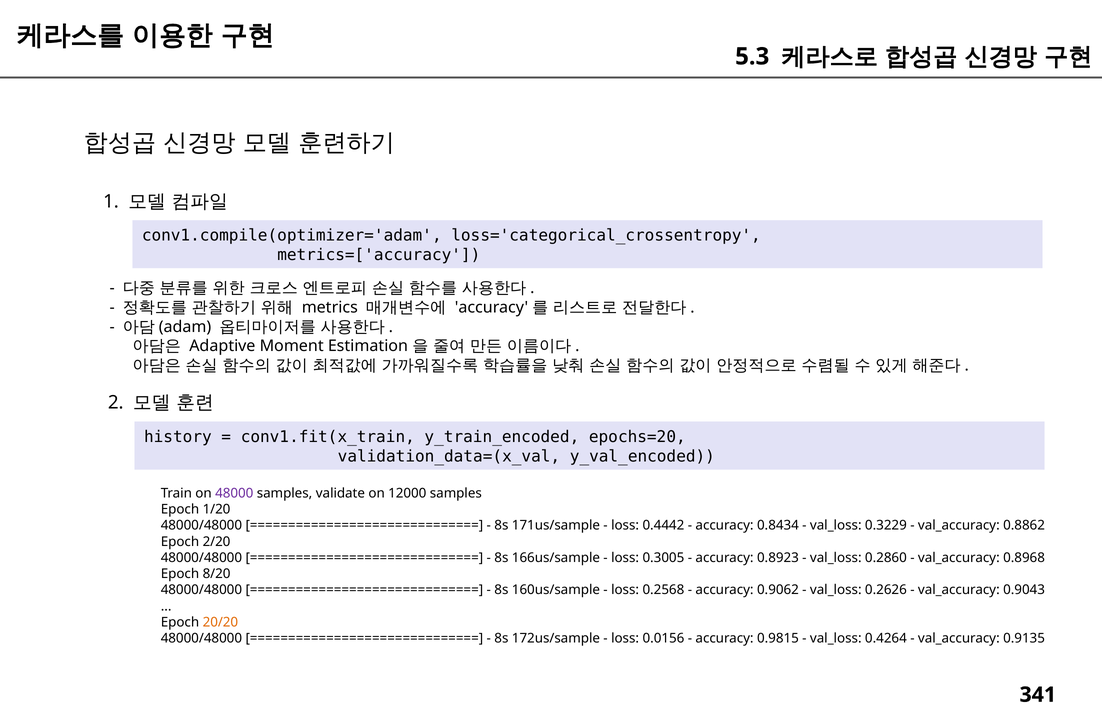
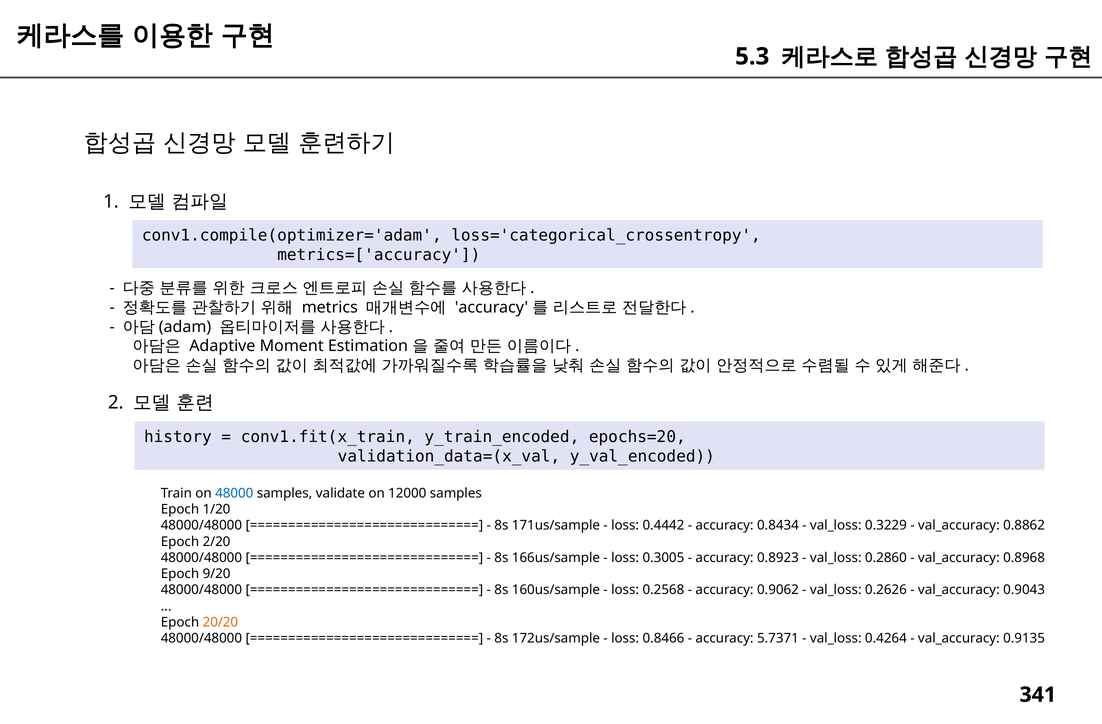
48000 colour: purple -> blue (234, 493)
8/20: 8/20 -> 9/20 (217, 574)
0.0156: 0.0156 -> 0.8466 (663, 638)
0.9815: 0.9815 -> 5.7371 (778, 638)
